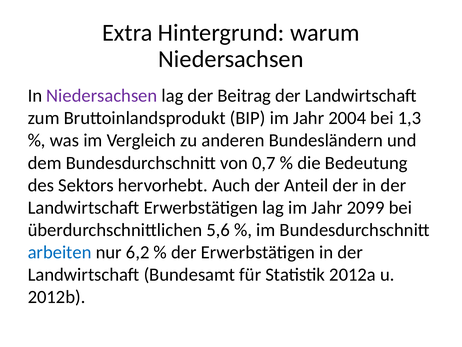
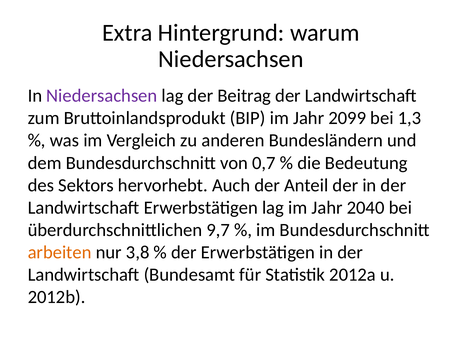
2004: 2004 -> 2099 (347, 118)
2099: 2099 -> 2040 (366, 207)
5,6: 5,6 -> 9,7 (218, 230)
arbeiten colour: blue -> orange (60, 252)
6,2: 6,2 -> 3,8 (138, 252)
